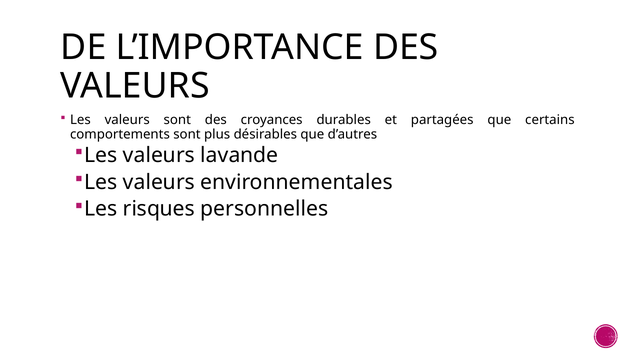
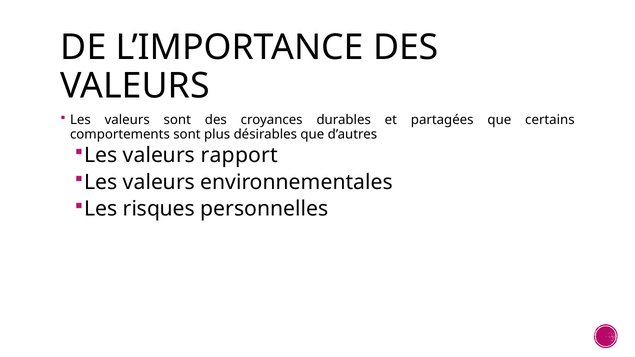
lavande: lavande -> rapport (239, 155)
